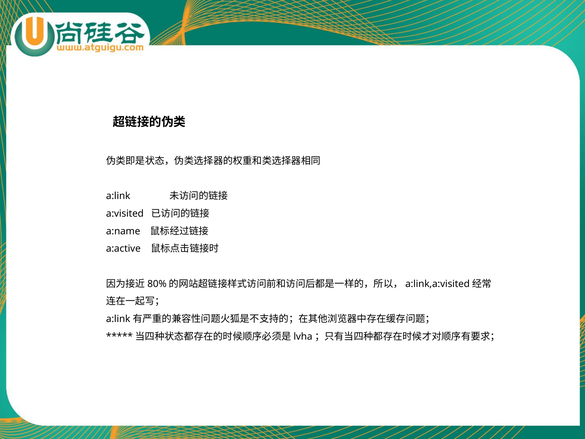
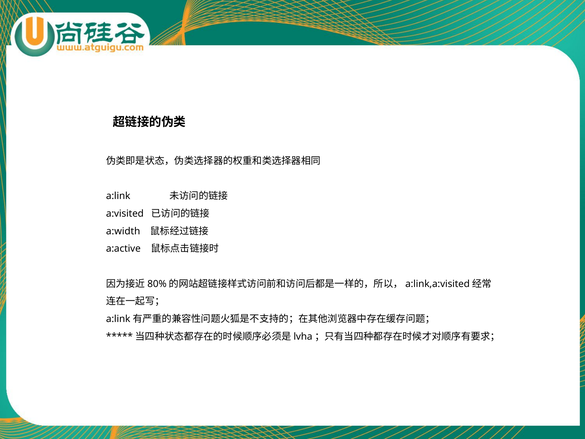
a:name: a:name -> a:width (123, 231)
